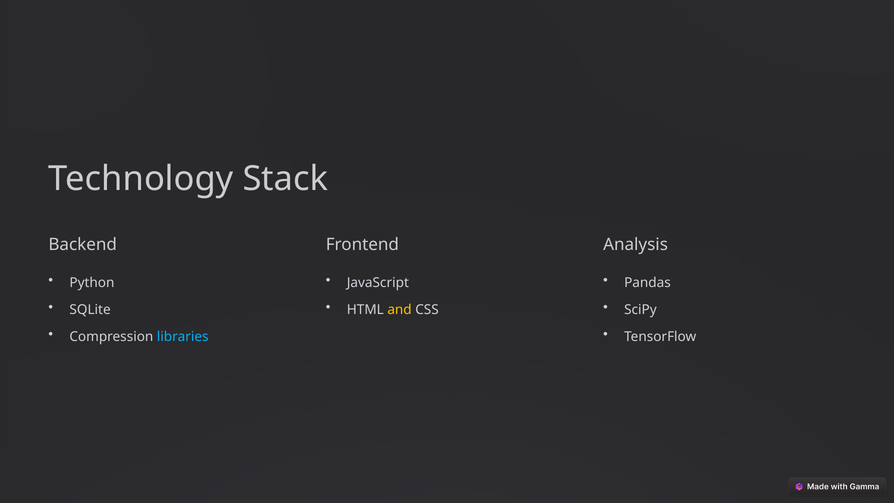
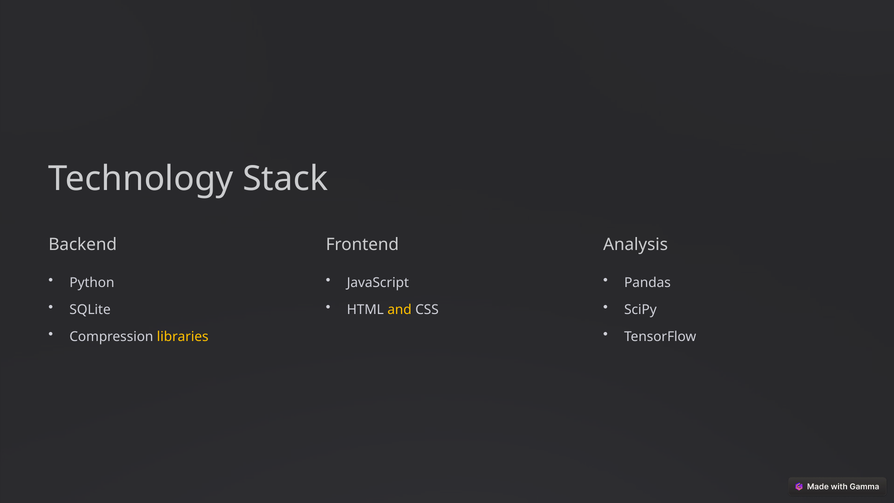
libraries colour: light blue -> yellow (183, 337)
